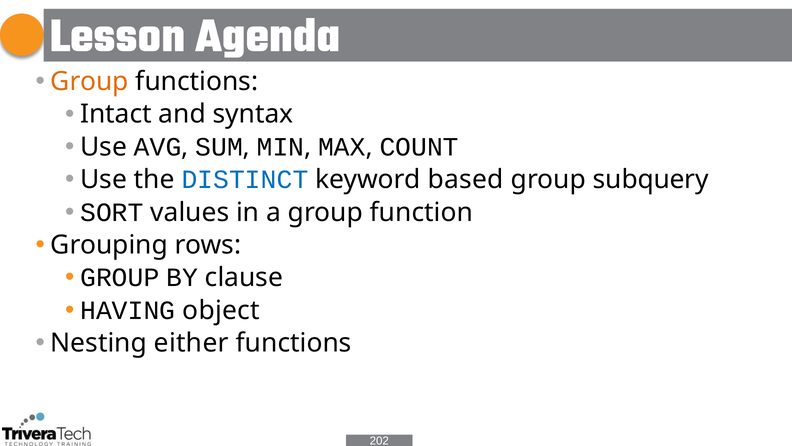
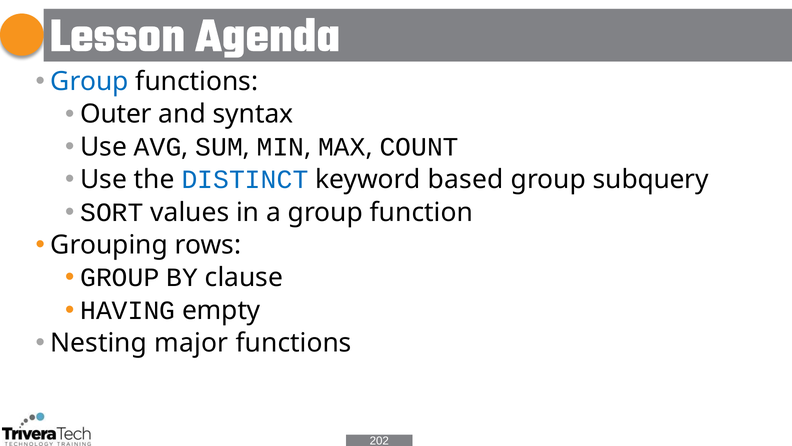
Group colour: orange -> blue (90, 81)
Intact: Intact -> Outer (116, 114)
object: object -> empty (221, 310)
either: either -> major (191, 343)
